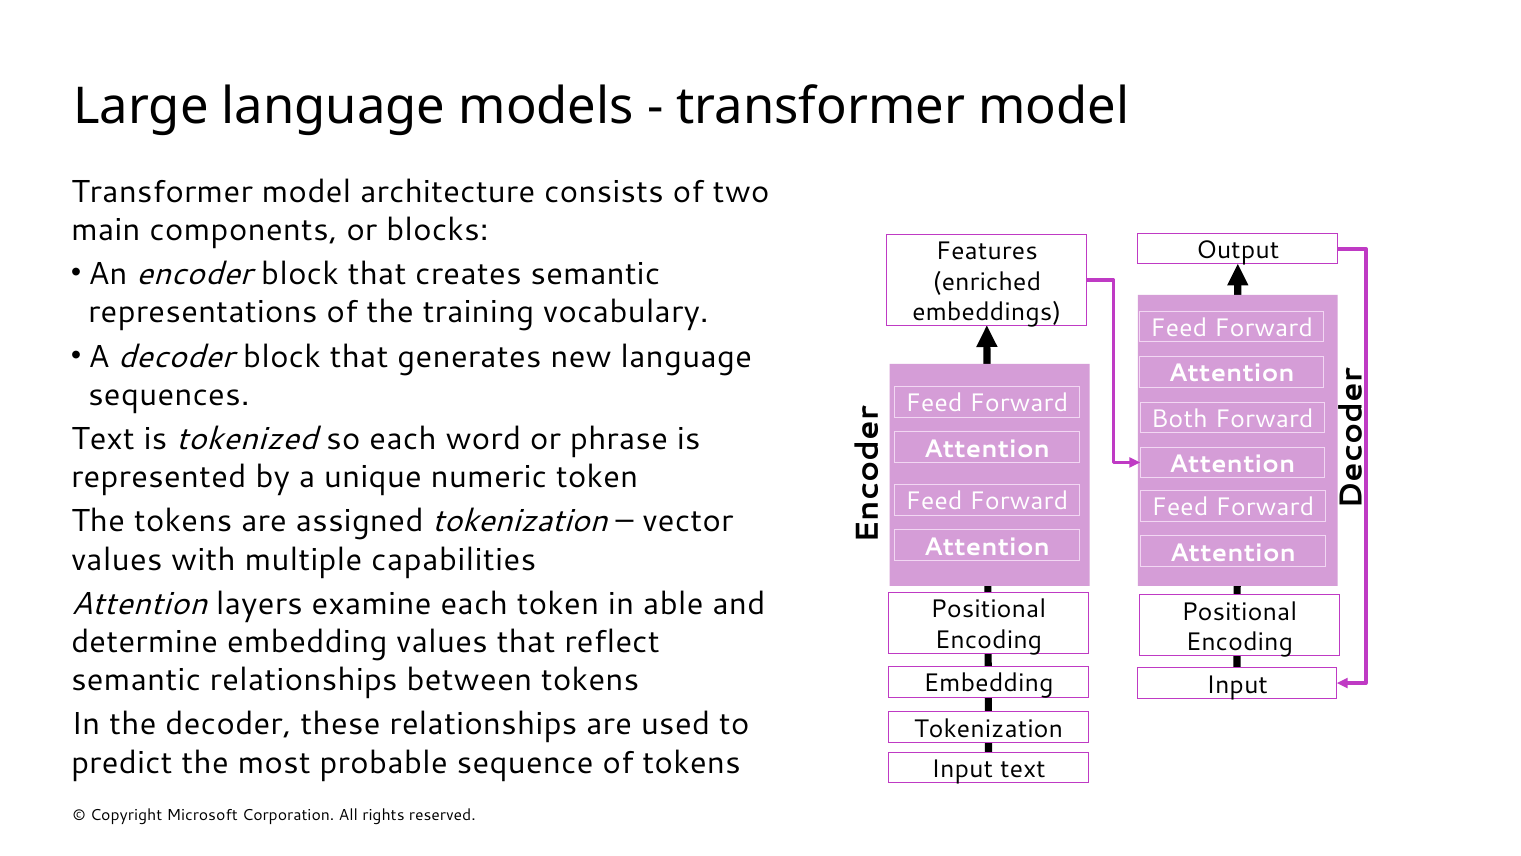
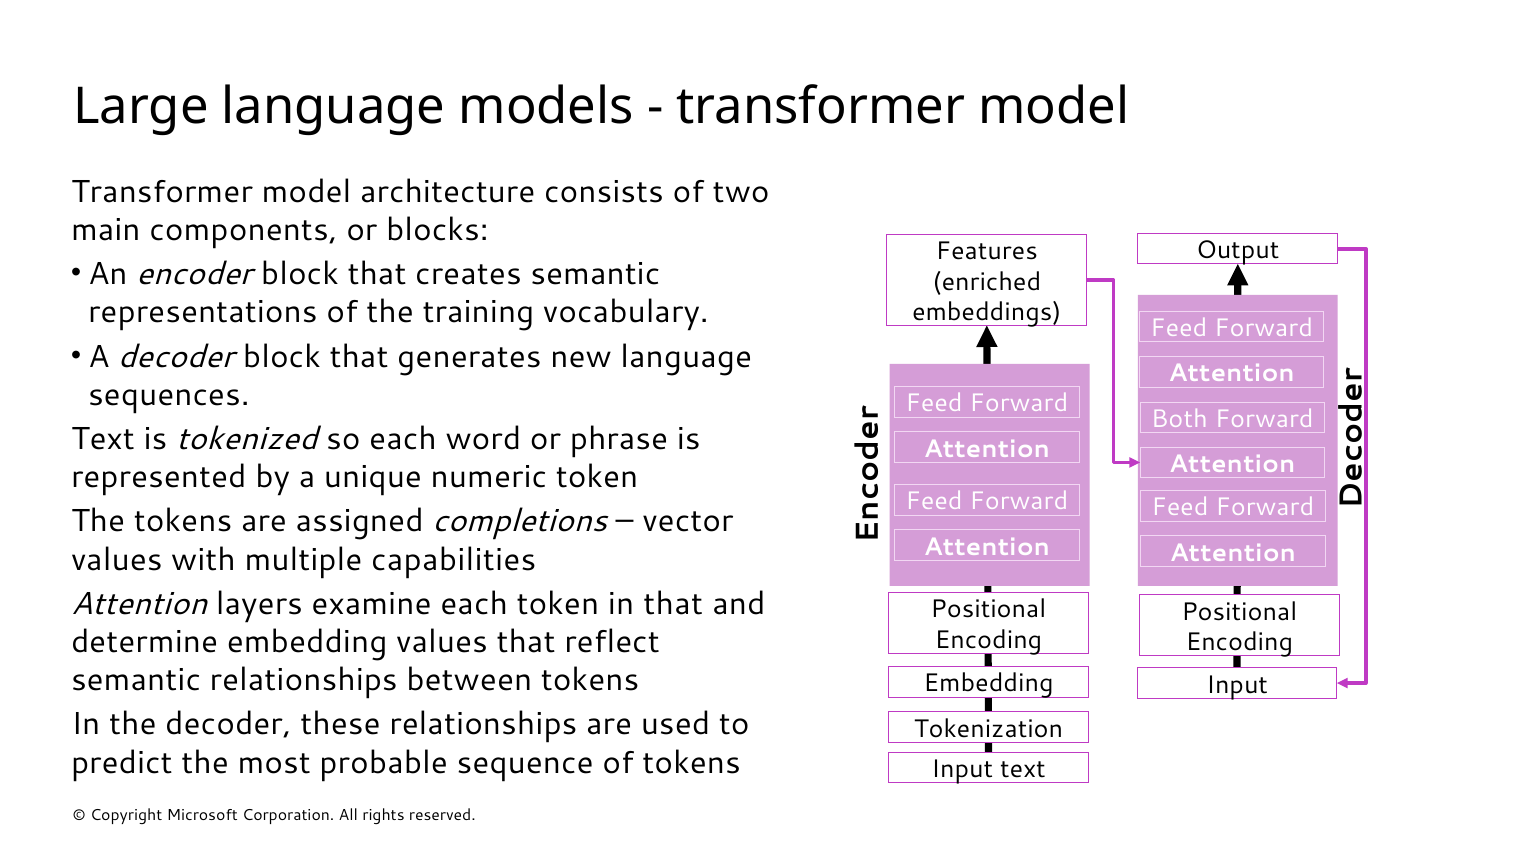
assigned tokenization: tokenization -> completions (520, 521)
in able: able -> that (673, 604)
